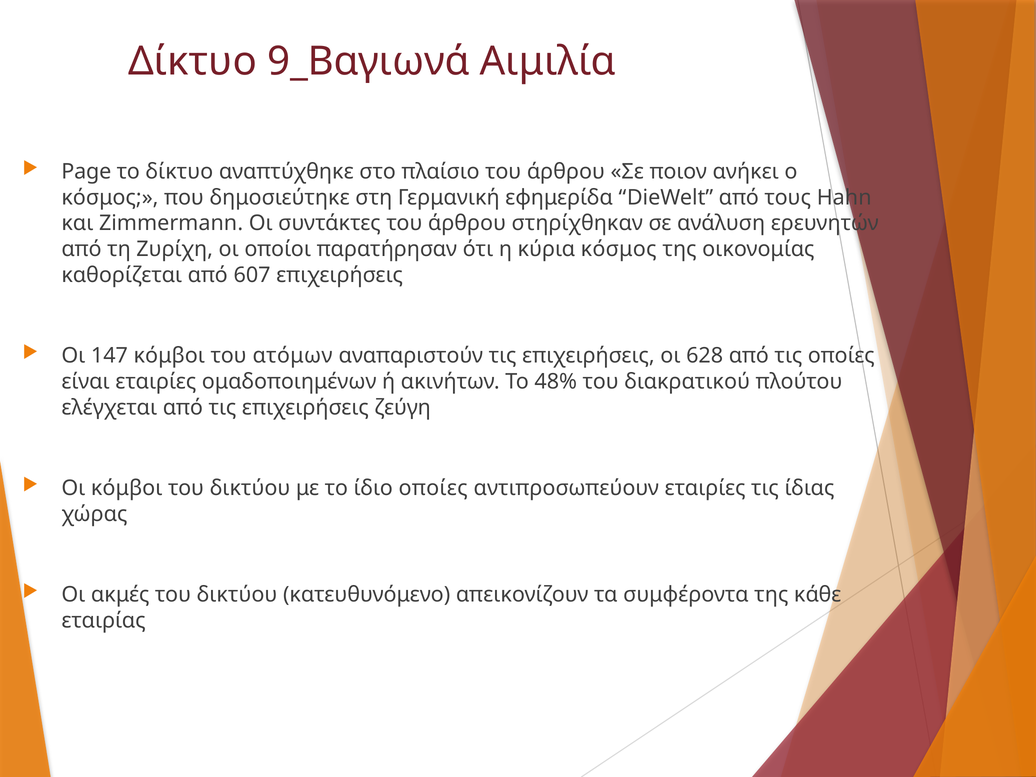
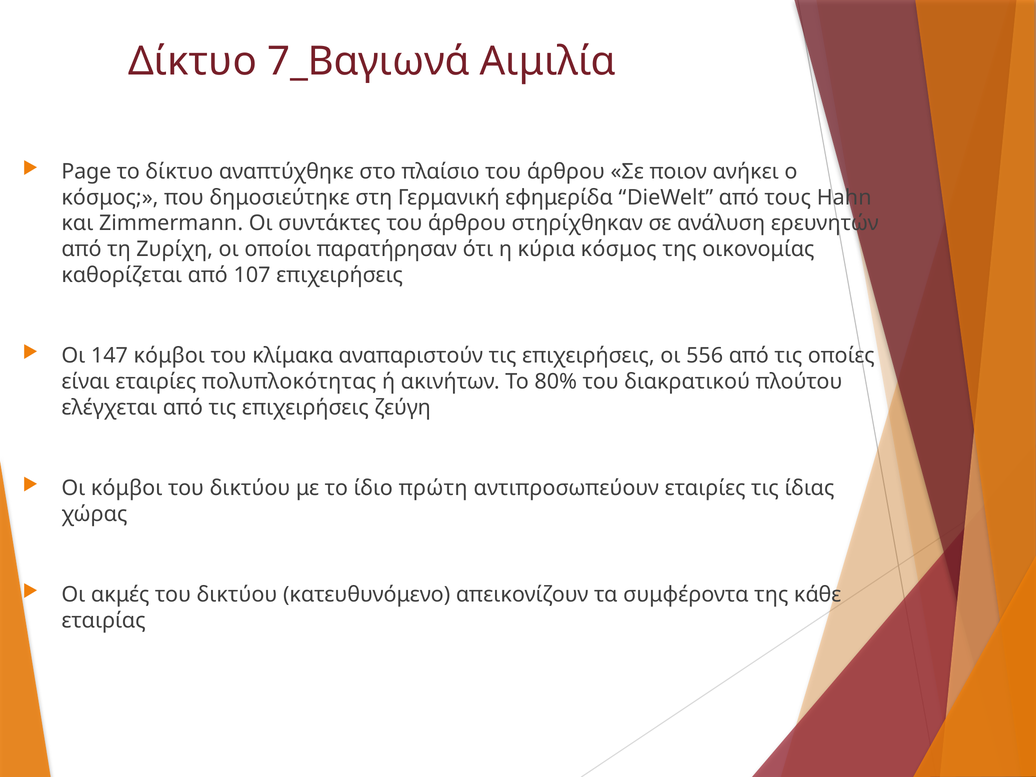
9_Βαγιωνά: 9_Βαγιωνά -> 7_Βαγιωνά (368, 62)
607: 607 -> 107 (252, 275)
ατόμων: ατόμων -> κλίμακα (293, 356)
628: 628 -> 556 (705, 356)
ομαδοποιημένων: ομαδοποιημένων -> πολυπλοκότητας (289, 382)
48%: 48% -> 80% (556, 382)
ίδιο οποίες: οποίες -> πρώτη (433, 488)
